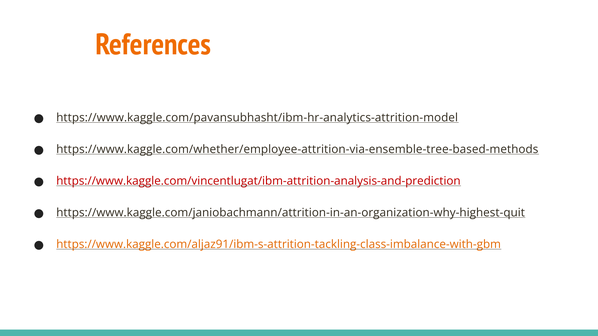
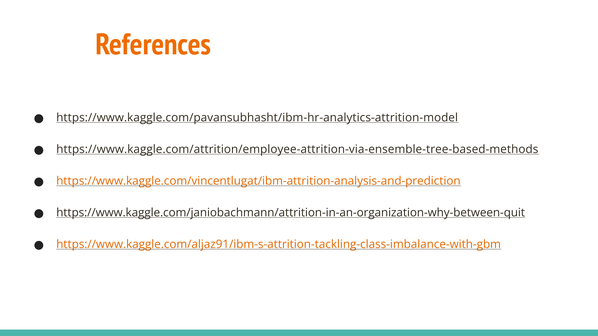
https://www.kaggle.com/whether/employee-attrition-via-ensemble-tree-based-methods: https://www.kaggle.com/whether/employee-attrition-via-ensemble-tree-based-methods -> https://www.kaggle.com/attrition/employee-attrition-via-ensemble-tree-based-methods (297, 150)
https://www.kaggle.com/vincentlugat/ibm-attrition-analysis-and-prediction colour: red -> orange (258, 181)
https://www.kaggle.com/janiobachmann/attrition-in-an-organization-why-highest-quit: https://www.kaggle.com/janiobachmann/attrition-in-an-organization-why-highest-quit -> https://www.kaggle.com/janiobachmann/attrition-in-an-organization-why-between-quit (291, 213)
